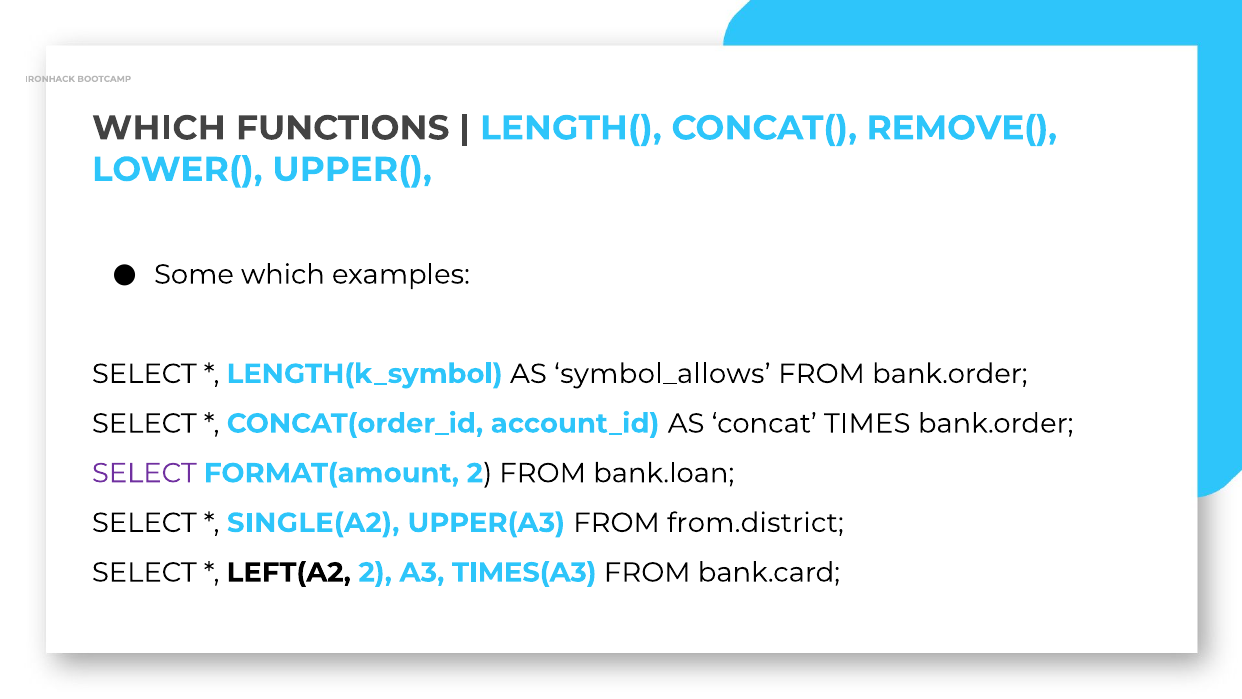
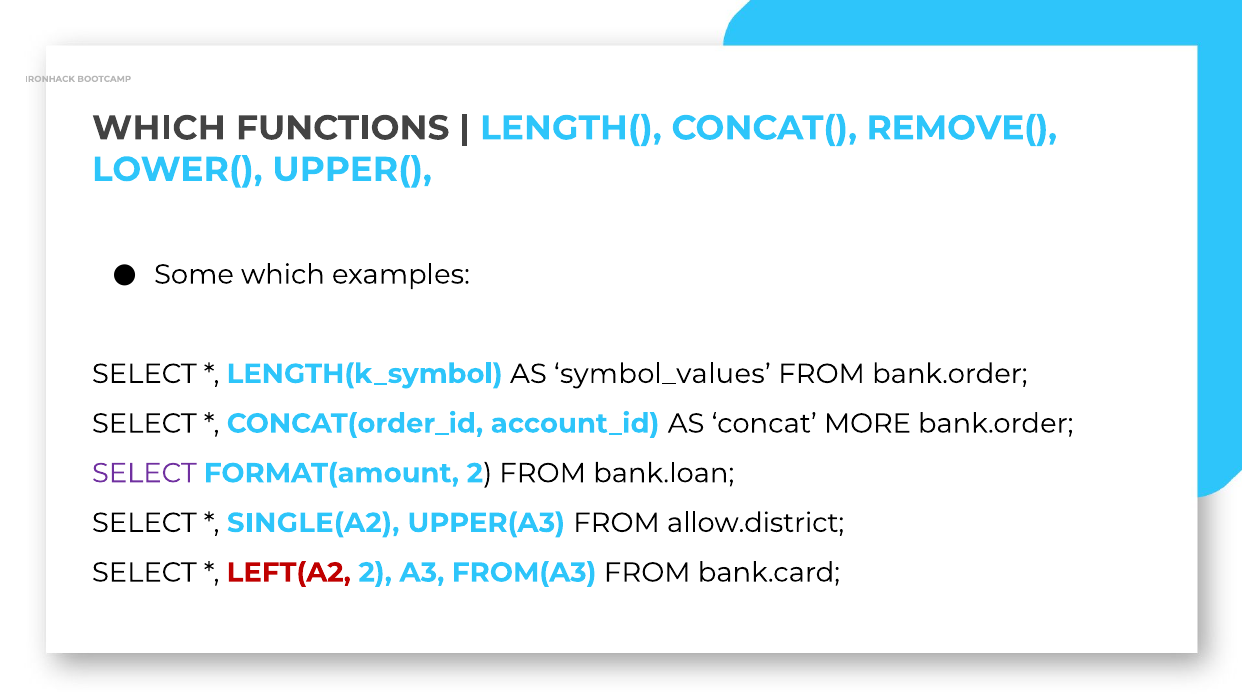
symbol_allows: symbol_allows -> symbol_values (662, 374)
TIMES: TIMES -> MORE (867, 423)
from.district: from.district -> allow.district (756, 523)
LEFT(A2 colour: black -> red (289, 572)
TIMES(A3: TIMES(A3 -> FROM(A3 (524, 572)
